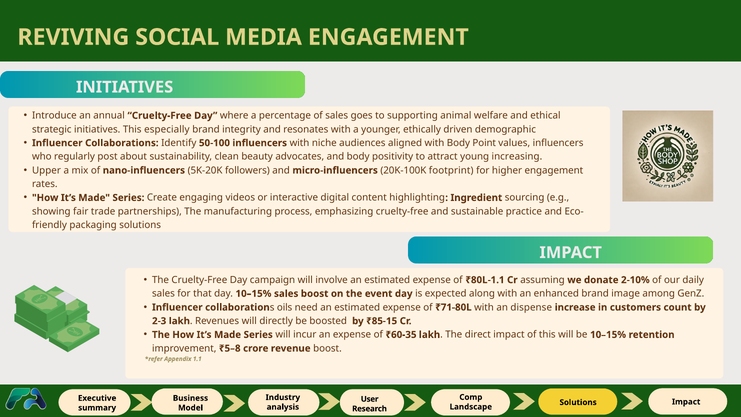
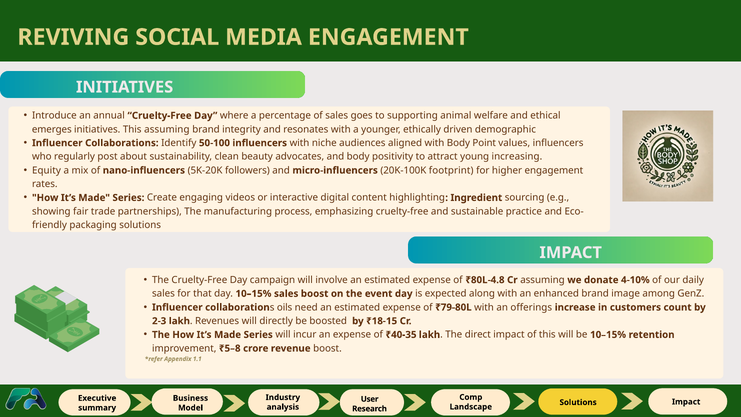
strategic: strategic -> emerges (52, 129)
This especially: especially -> assuming (167, 129)
Upper: Upper -> Equity (46, 170)
₹80L-1.1: ₹80L-1.1 -> ₹80L-4.8 (485, 280)
2-10%: 2-10% -> 4-10% (635, 280)
₹71-80L: ₹71-80L -> ₹79-80L (453, 307)
dispense: dispense -> offerings (531, 307)
₹85-15: ₹85-15 -> ₹18-15 (382, 321)
₹60-35: ₹60-35 -> ₹40-35 (401, 335)
